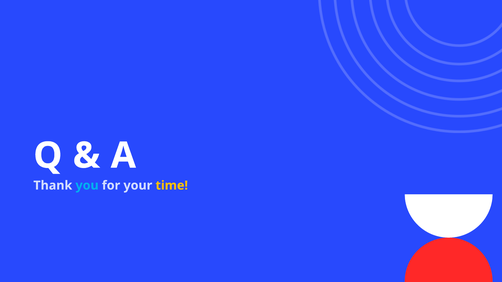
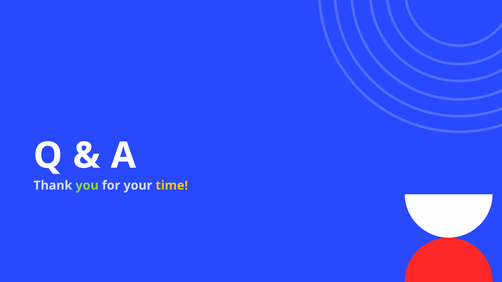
you colour: light blue -> light green (87, 186)
